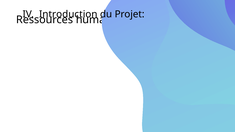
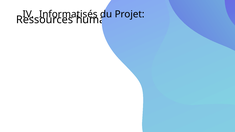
Introduction: Introduction -> Informatisés (68, 14)
